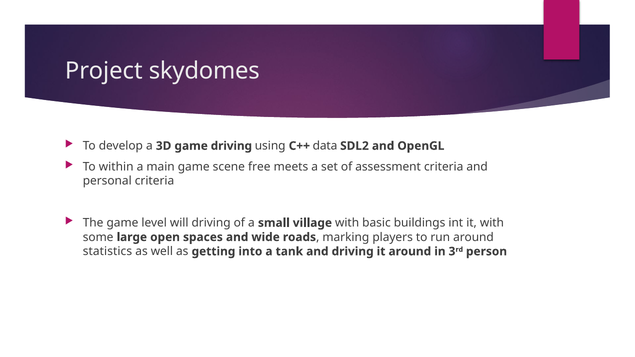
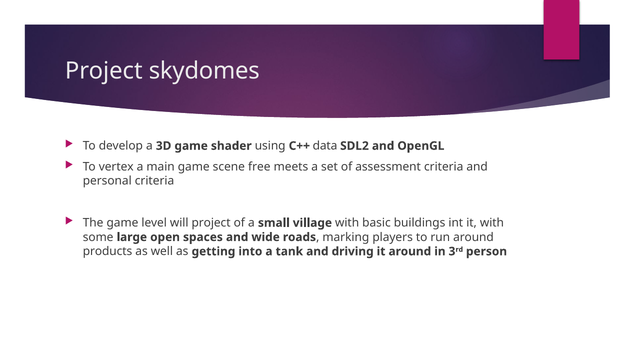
game driving: driving -> shader (231, 146)
within: within -> vertex (116, 167)
will driving: driving -> project (211, 223)
statistics: statistics -> products (108, 252)
